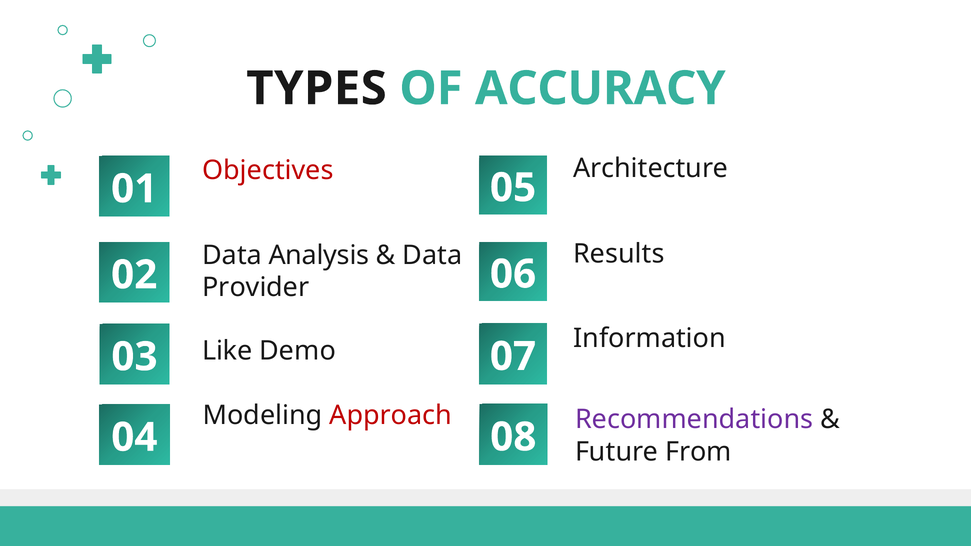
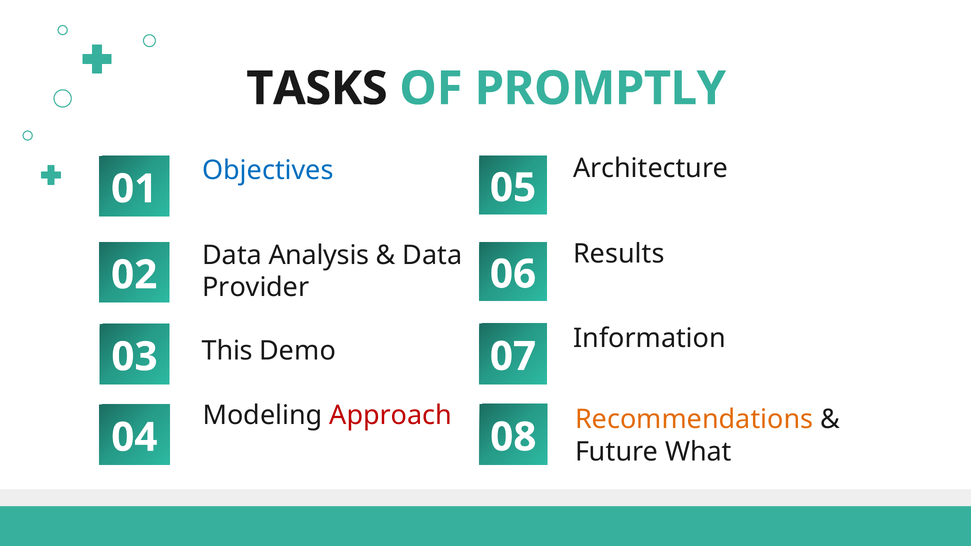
TYPES: TYPES -> TASKS (317, 89)
ACCURACY: ACCURACY -> PROMPTLY (600, 89)
Objectives colour: red -> blue (268, 170)
Like: Like -> This (227, 351)
Recommendations colour: purple -> orange (694, 420)
From: From -> What (698, 452)
